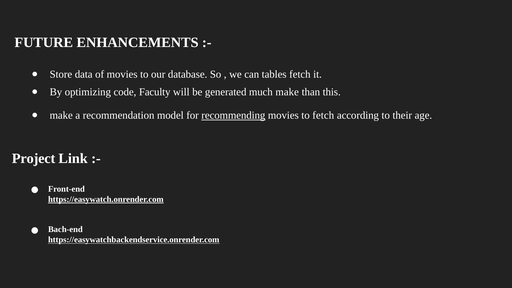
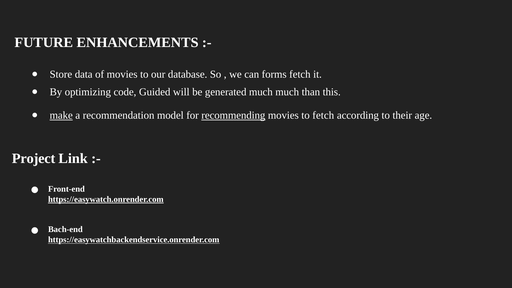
tables: tables -> forms (274, 74)
Faculty: Faculty -> Guided (155, 92)
much make: make -> much (287, 92)
make underline: none -> present (61, 115)
